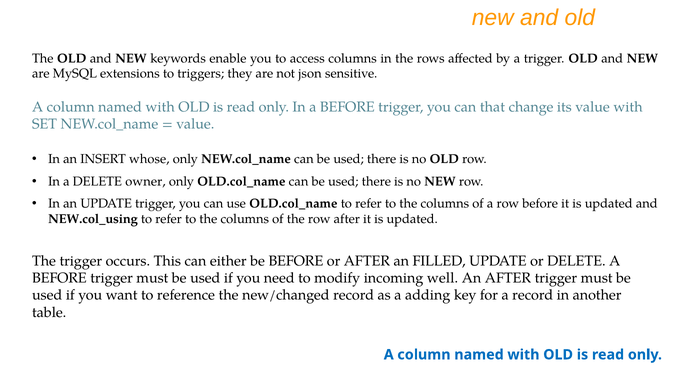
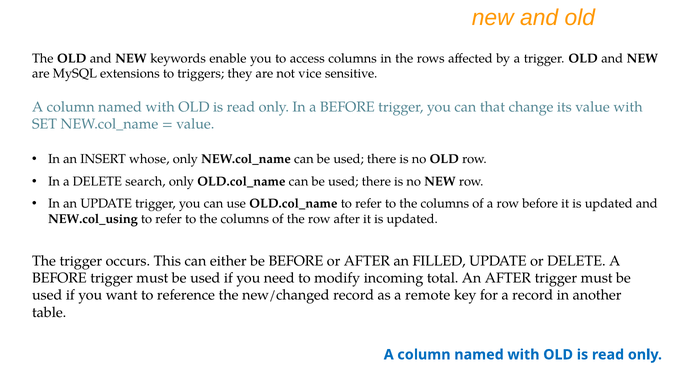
json: json -> vice (310, 74)
owner: owner -> search (145, 181)
well: well -> total (443, 278)
adding: adding -> remote (428, 295)
